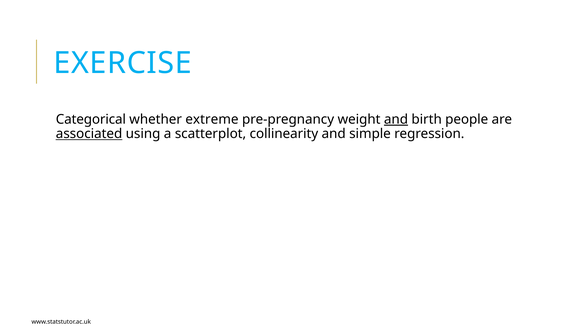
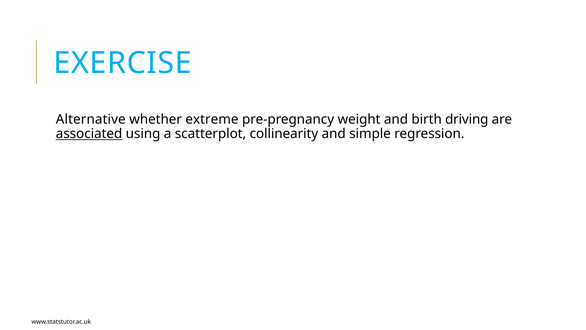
Categorical: Categorical -> Alternative (91, 119)
and underline: present -> none (396, 119)
people: people -> driving (467, 119)
